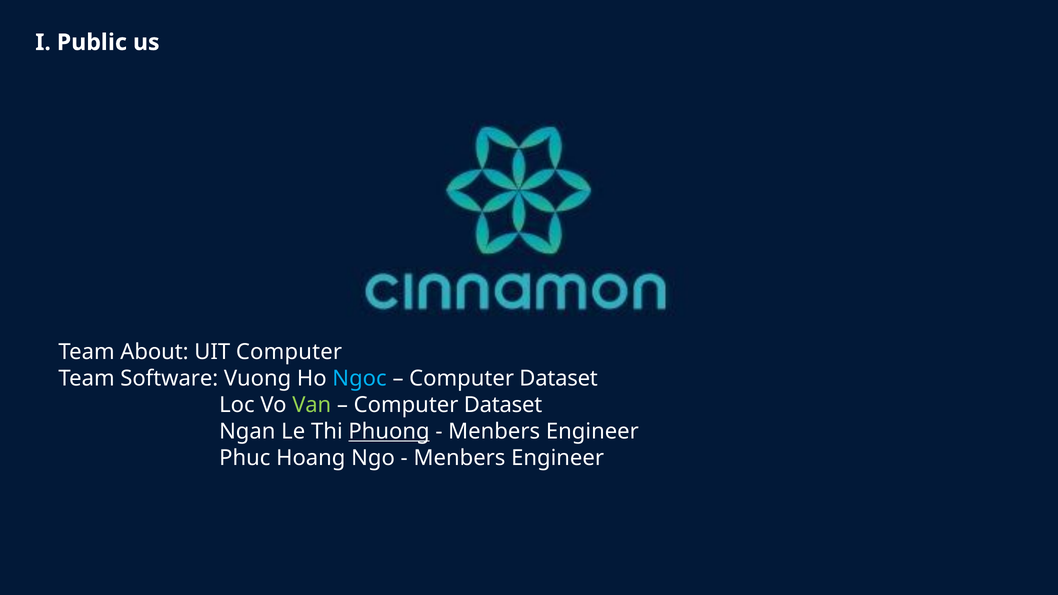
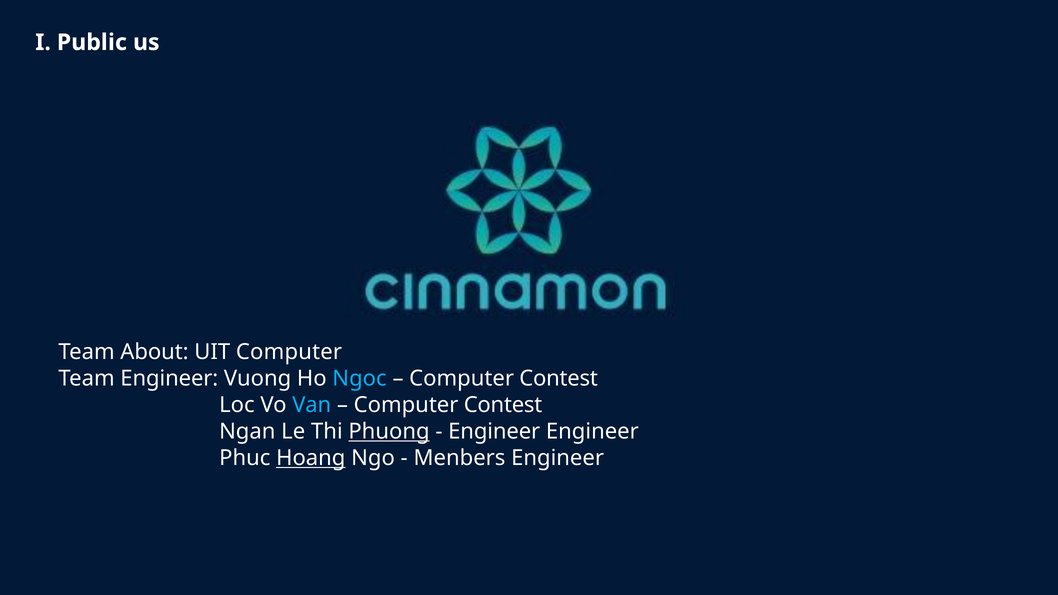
Team Software: Software -> Engineer (169, 379)
Dataset: Dataset -> Contest (559, 379)
Van colour: light green -> light blue (312, 405)
Dataset: Dataset -> Contest (503, 405)
Menbers: Menbers -> Engineer (494, 432)
Hoang underline: none -> present (311, 458)
